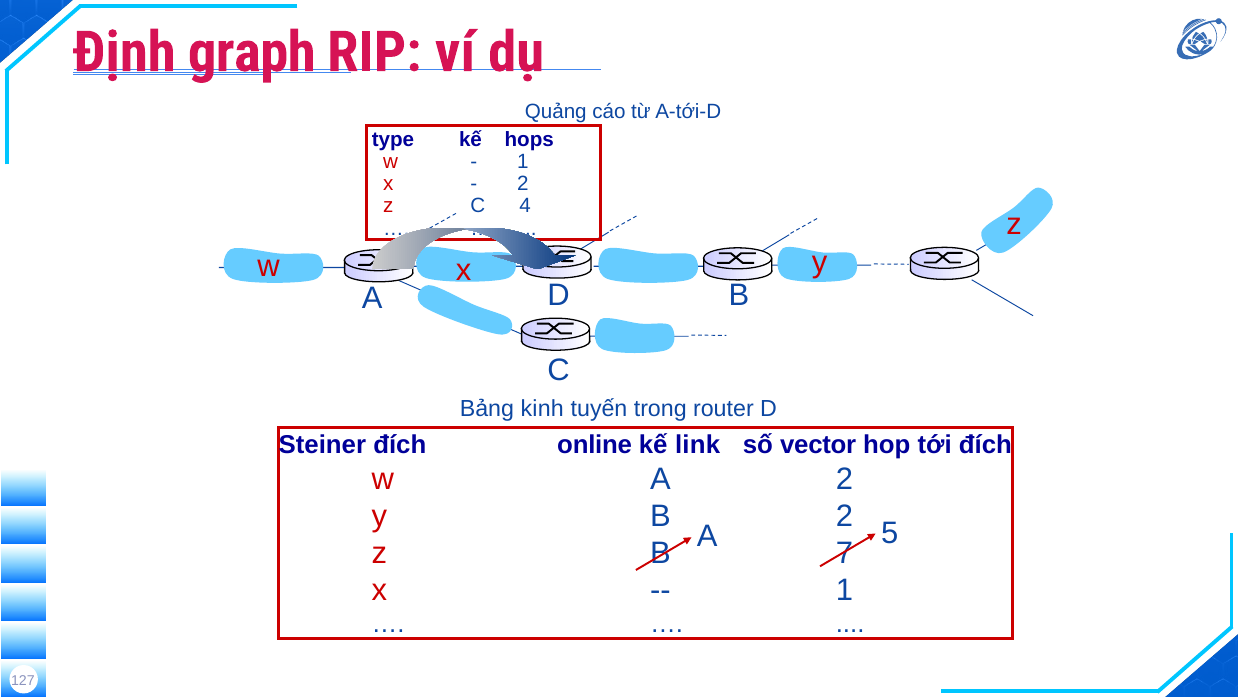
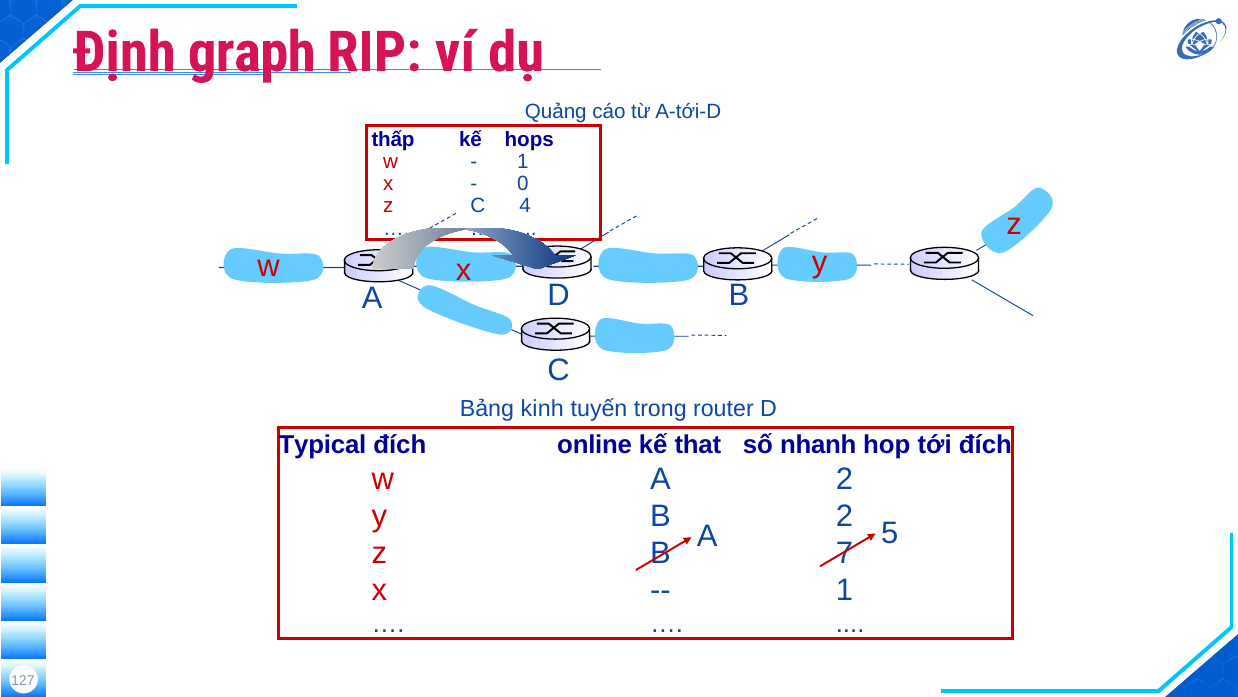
type: type -> thấp (393, 139)
2: 2 -> 0 (523, 184)
Steiner: Steiner -> Typical (323, 444)
link: link -> that (698, 444)
vector: vector -> nhanh (818, 444)
